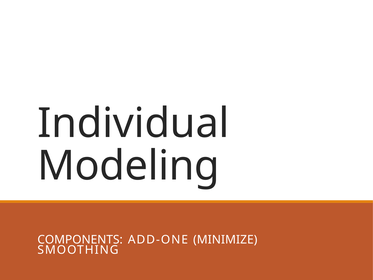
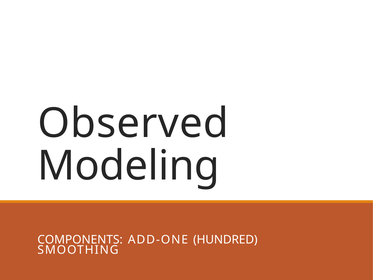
Individual: Individual -> Observed (133, 123)
MINIMIZE: MINIMIZE -> HUNDRED (225, 239)
